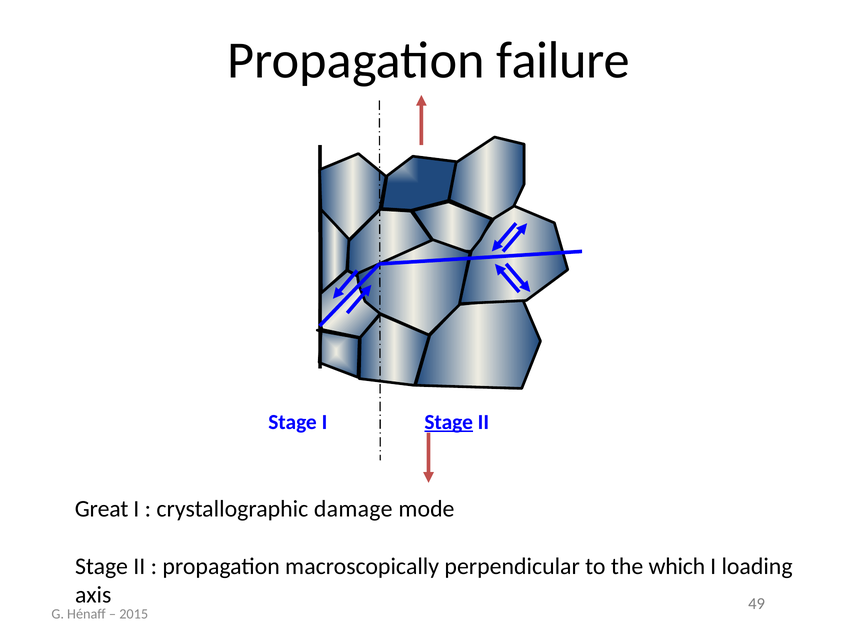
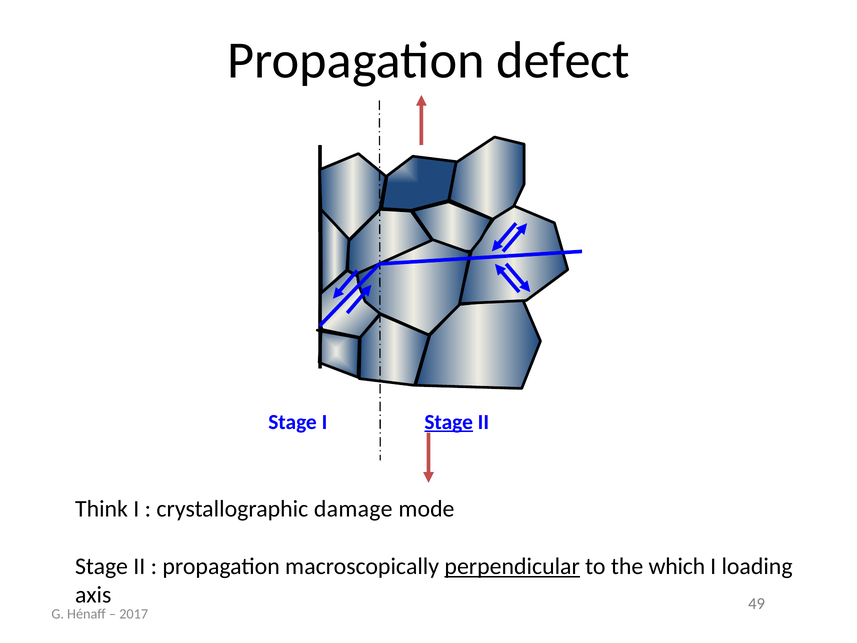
failure: failure -> defect (563, 61)
Great: Great -> Think (102, 509)
perpendicular underline: none -> present (512, 566)
2015: 2015 -> 2017 (134, 614)
